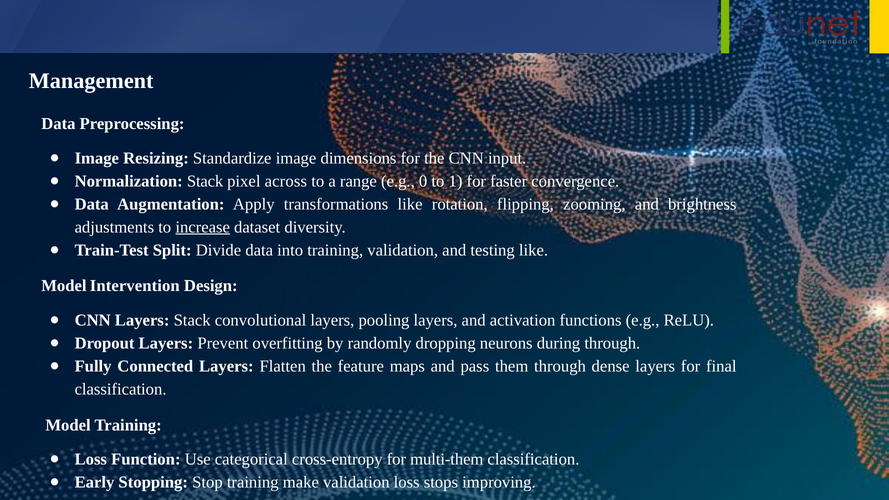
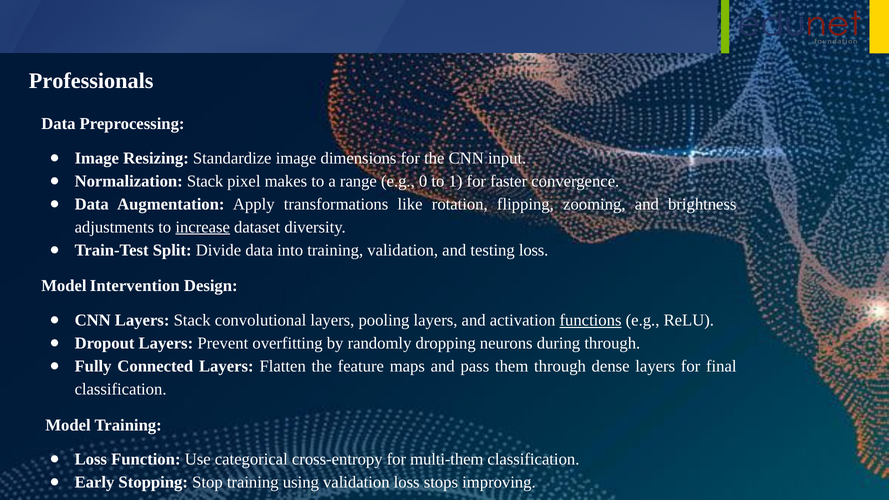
Management: Management -> Professionals (91, 81)
across: across -> makes (286, 181)
testing like: like -> loss (534, 250)
functions underline: none -> present (591, 320)
make: make -> using (301, 482)
